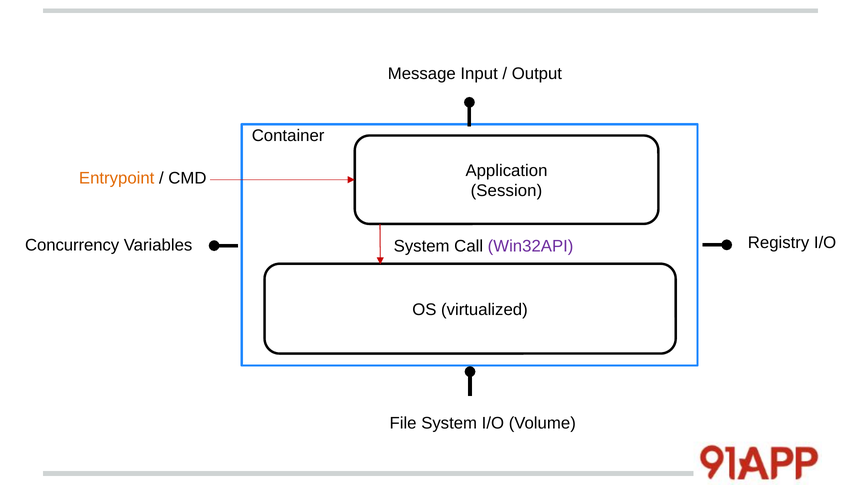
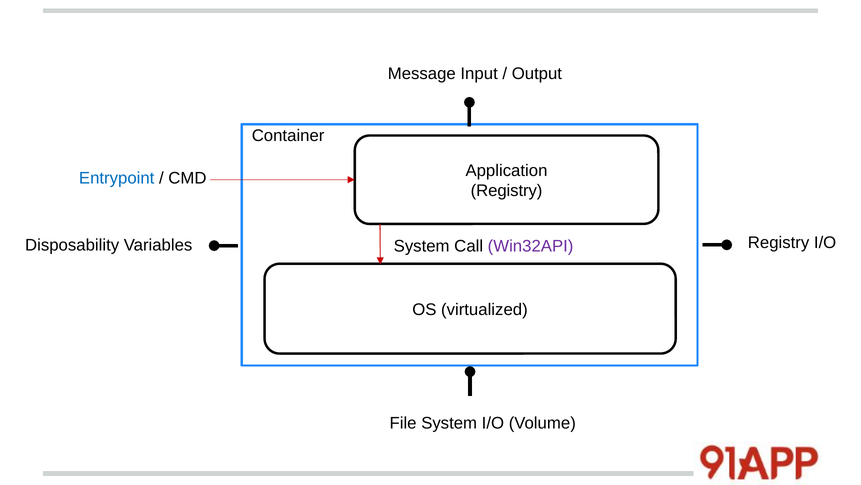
Entrypoint colour: orange -> blue (117, 178)
Session: Session -> Registry (507, 191)
Concurrency: Concurrency -> Disposability (72, 245)
